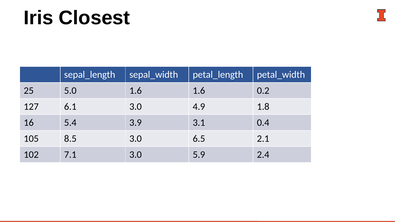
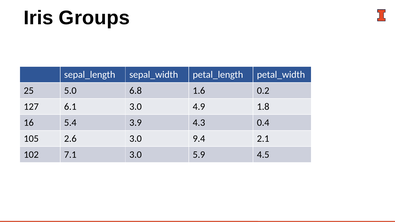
Closest: Closest -> Groups (94, 18)
5.0 1.6: 1.6 -> 6.8 (136, 91)
3.1: 3.1 -> 4.3 (199, 123)
8.5: 8.5 -> 2.6 (70, 139)
6.5: 6.5 -> 9.4 (199, 139)
2.4: 2.4 -> 4.5 (263, 155)
